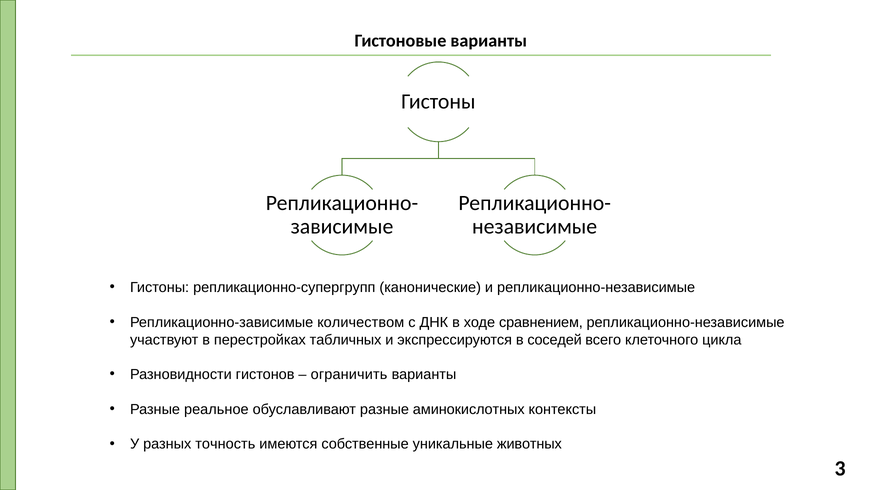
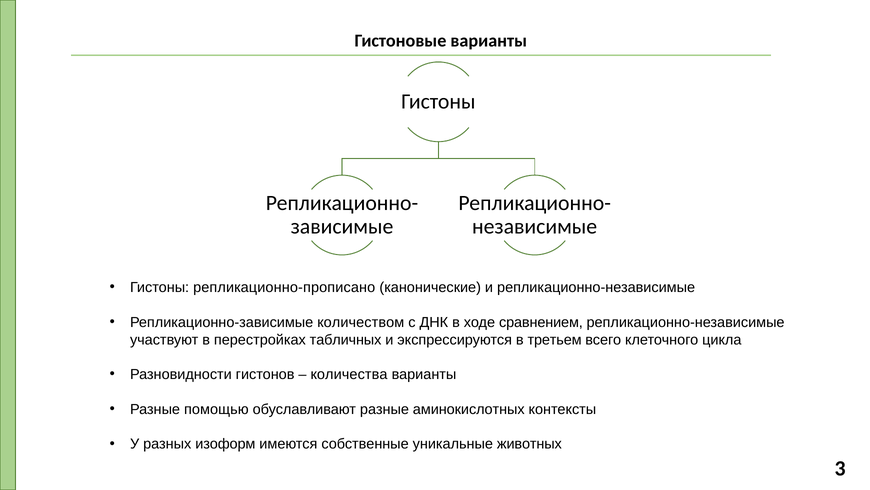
репликационно-супергрупп: репликационно-супергрупп -> репликационно-прописано (284, 287)
соседей: соседей -> третьем (555, 339)
ограничить: ограничить -> количества (349, 374)
реальное: реальное -> помощью (216, 409)
точность: точность -> изоформ (225, 444)
